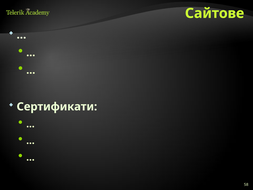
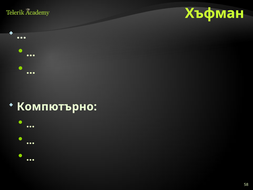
Сайтове: Сайтове -> Хъфман (215, 13)
Сертификати: Сертификати -> Компютърно (57, 107)
